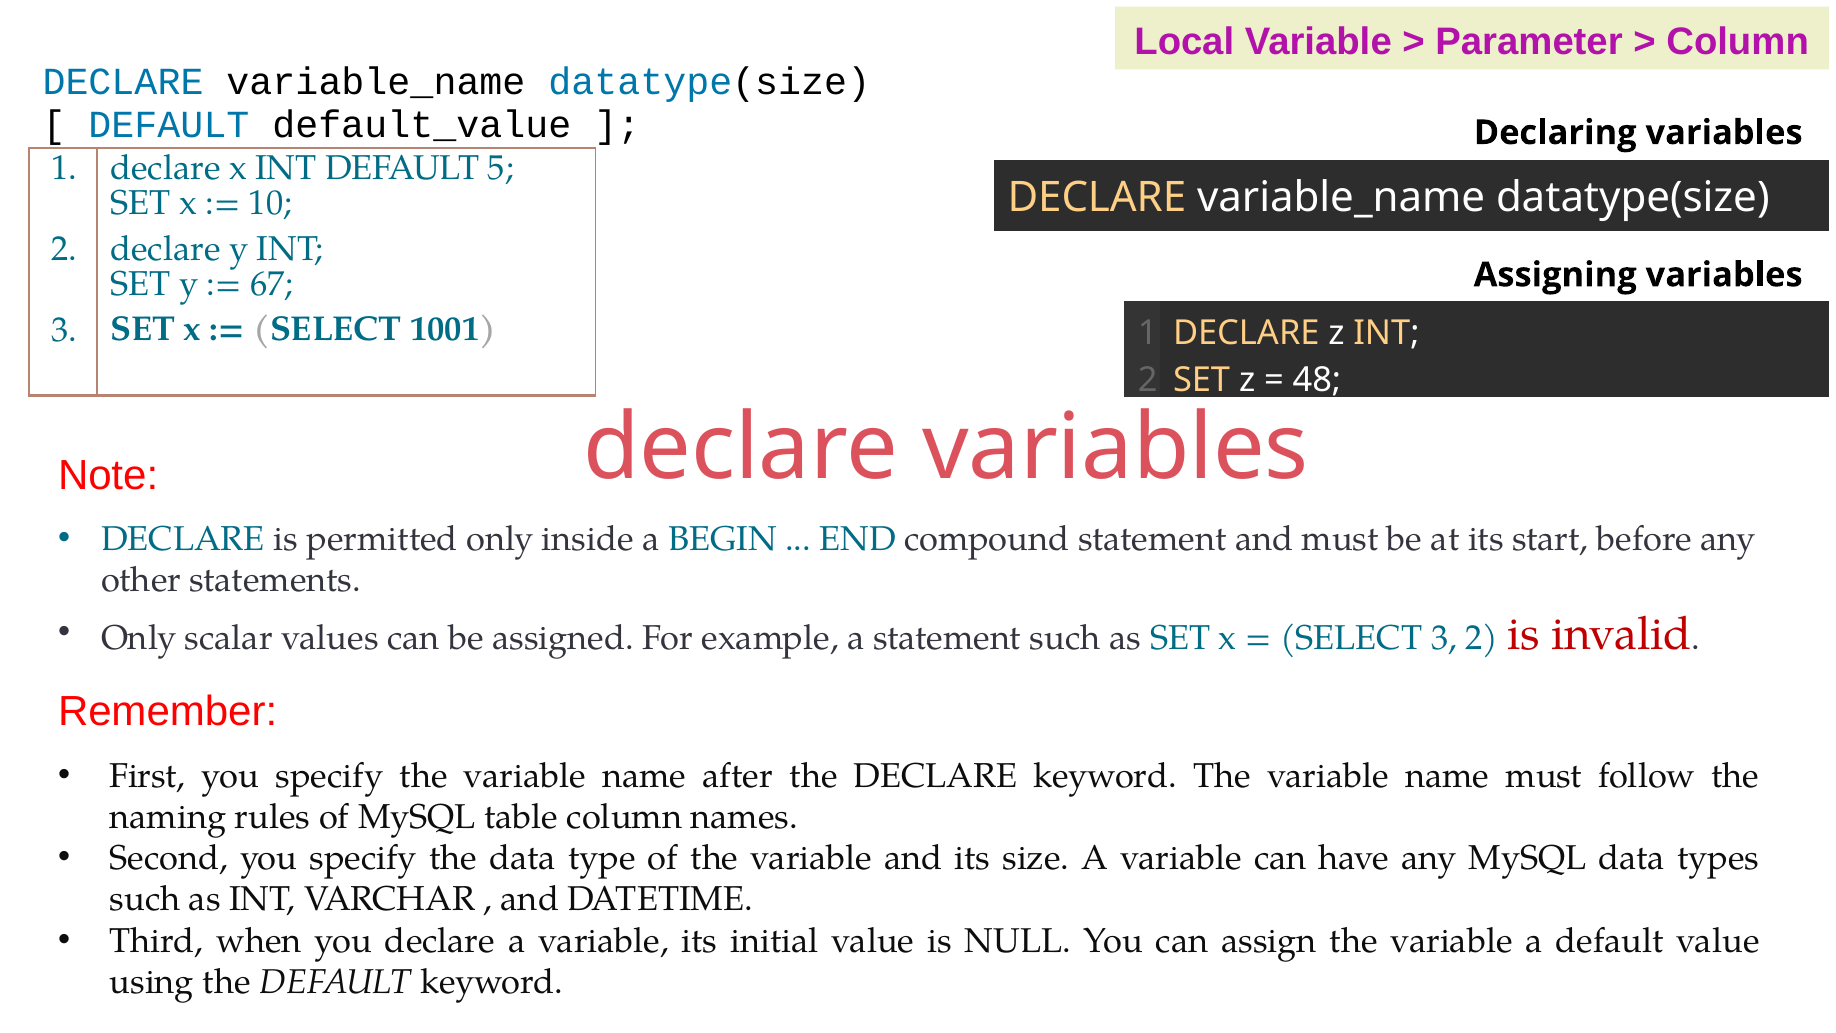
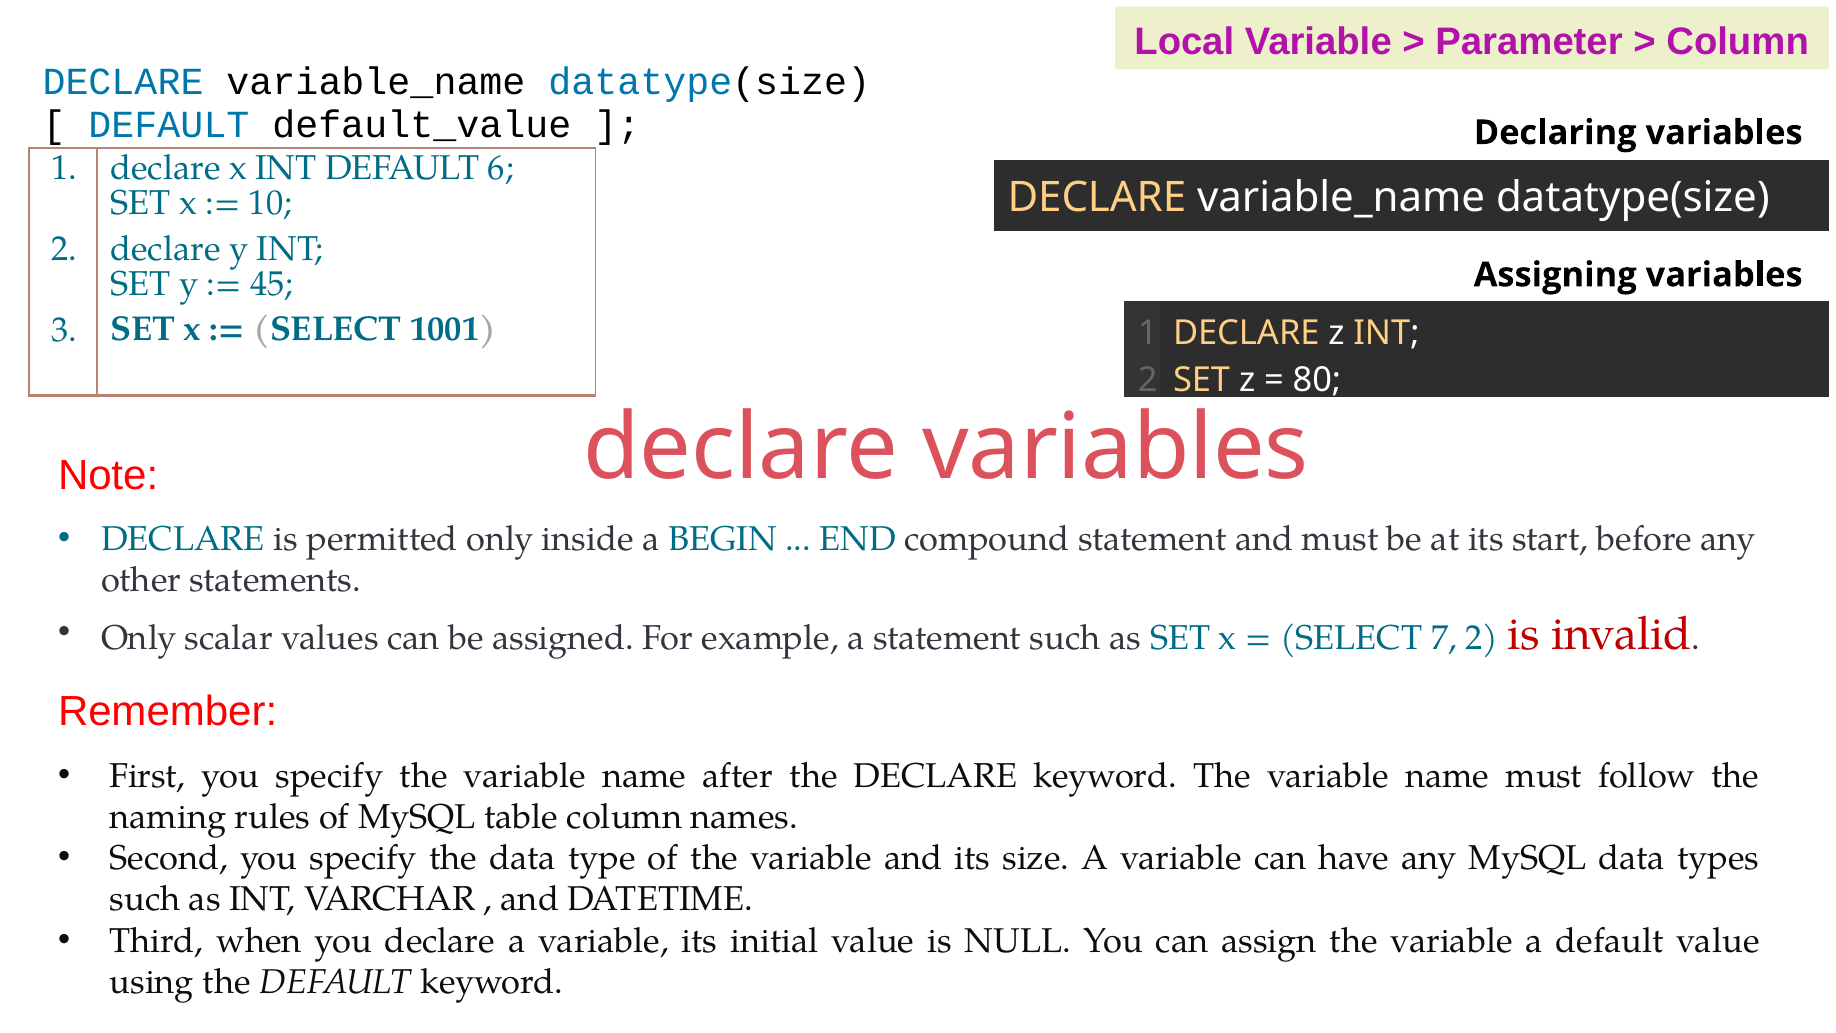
5: 5 -> 6 (501, 168)
67: 67 -> 45 (272, 284)
48: 48 -> 80 (1317, 380)
SELECT 3: 3 -> 7 (1444, 638)
